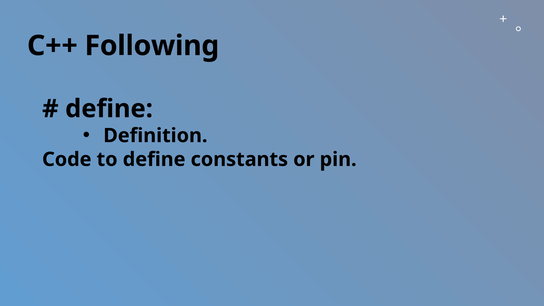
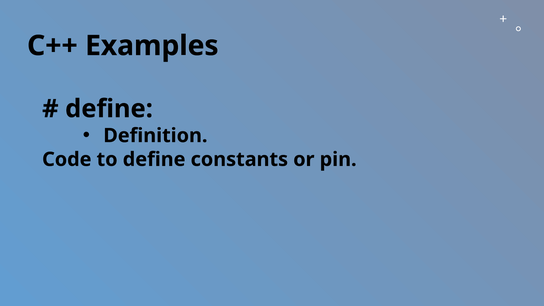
Following: Following -> Examples (152, 46)
